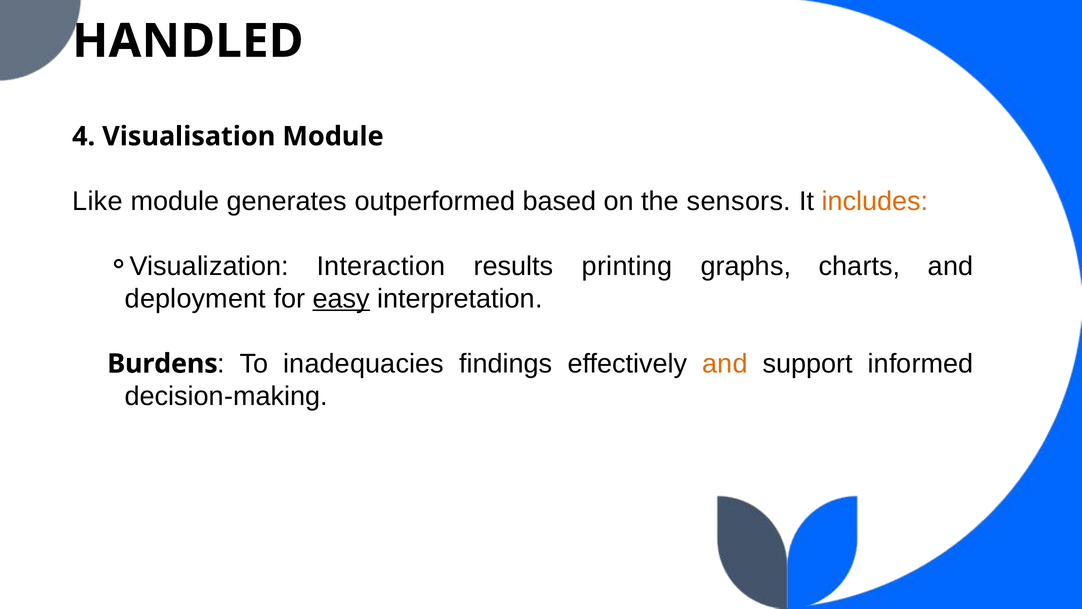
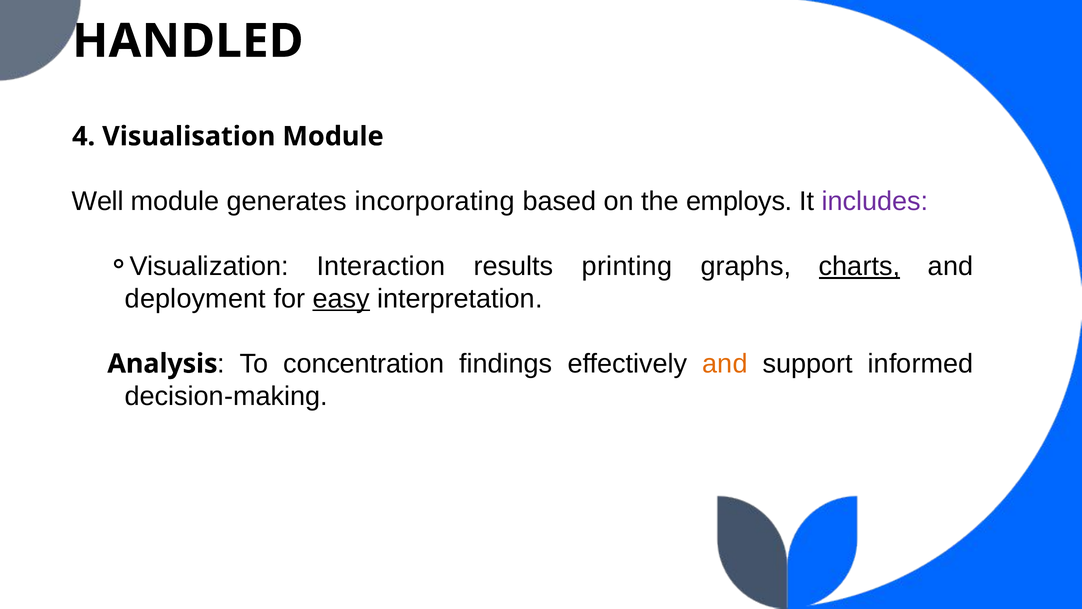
Like: Like -> Well (98, 201)
outperformed: outperformed -> incorporating (435, 201)
sensors: sensors -> employs (739, 201)
includes colour: orange -> purple (875, 201)
charts underline: none -> present (859, 266)
Burdens: Burdens -> Analysis (162, 364)
inadequacies: inadequacies -> concentration (364, 364)
